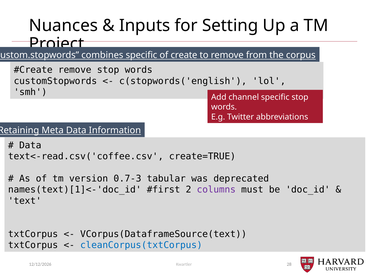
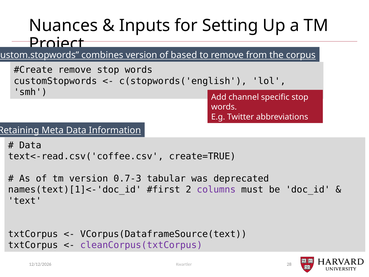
combines specific: specific -> version (141, 55)
create: create -> based (184, 55)
cleanCorpus(txtCorpus colour: blue -> purple (141, 245)
